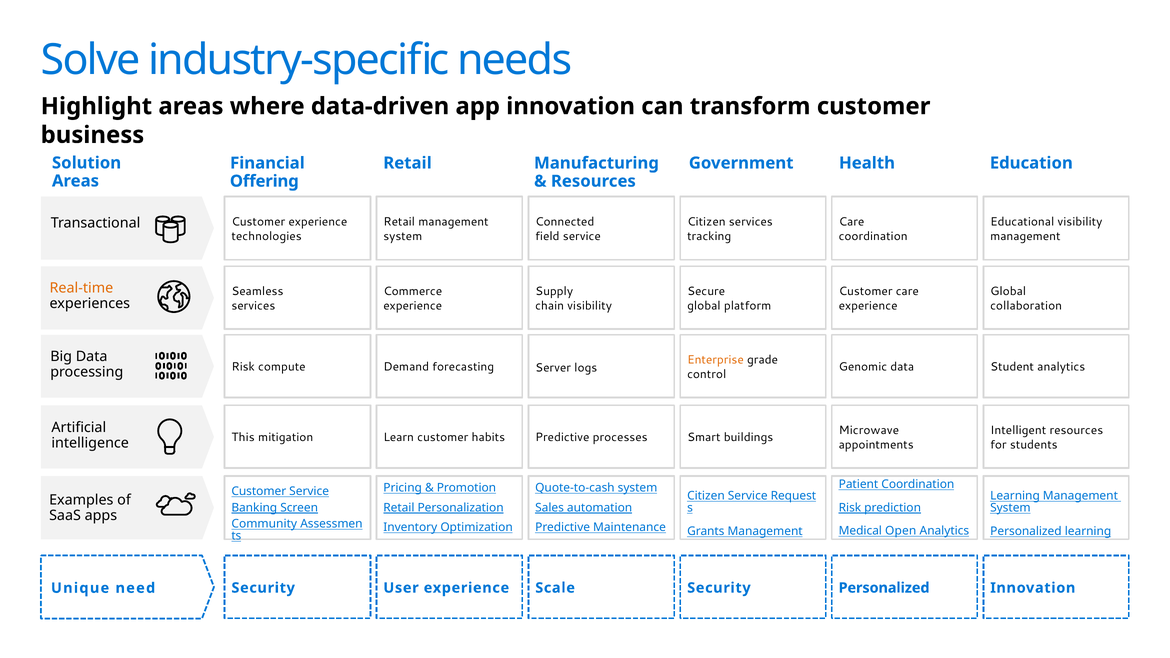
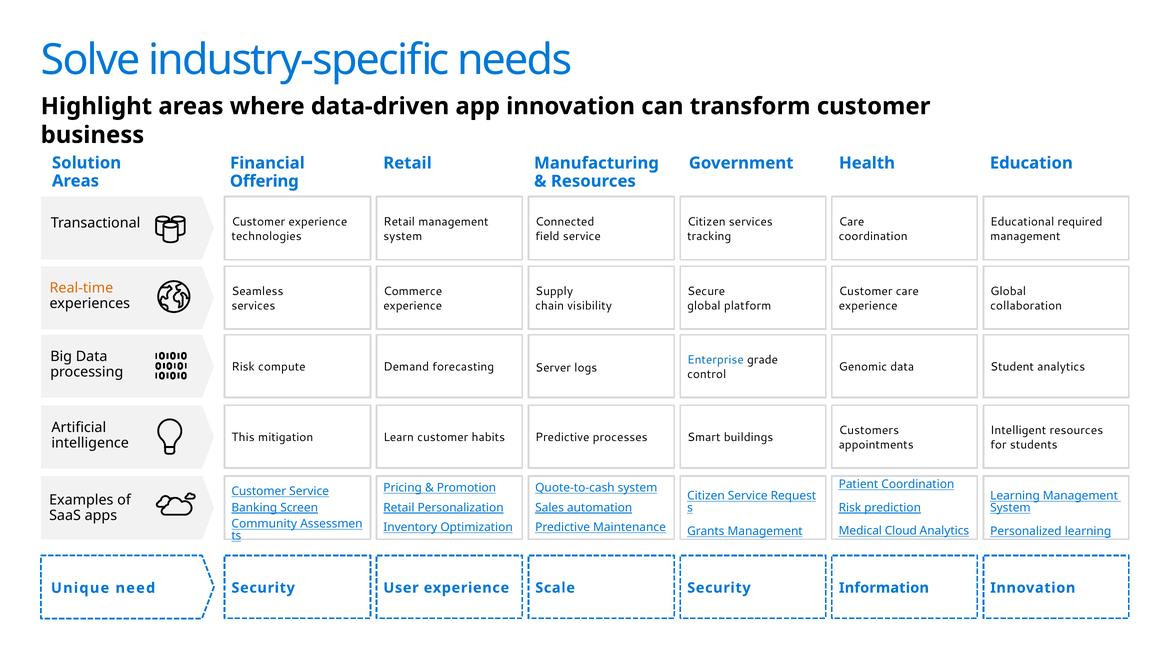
Educational visibility: visibility -> required (1080, 222)
Enterprise colour: orange -> blue (715, 360)
Microwave: Microwave -> Customers (869, 430)
Open: Open -> Cloud (901, 531)
Security Personalized: Personalized -> Information (884, 588)
